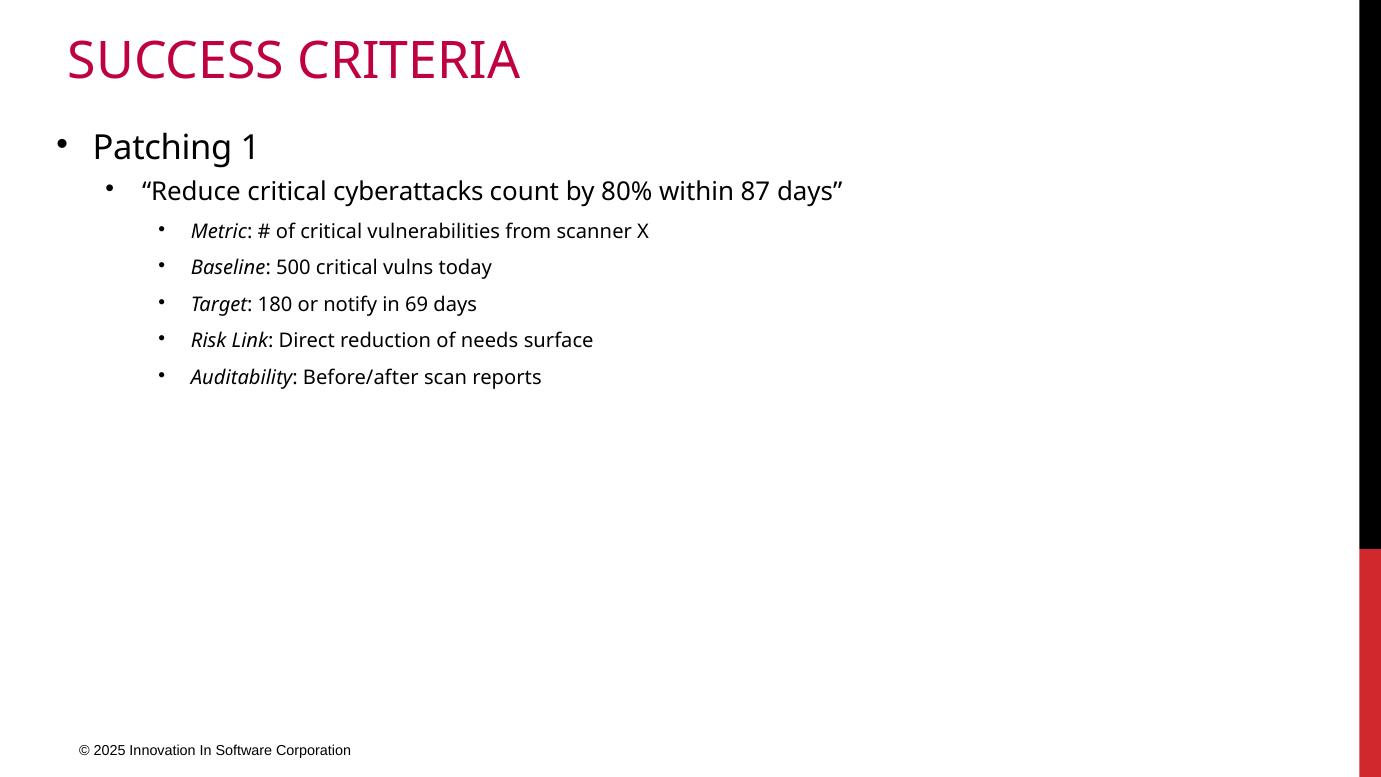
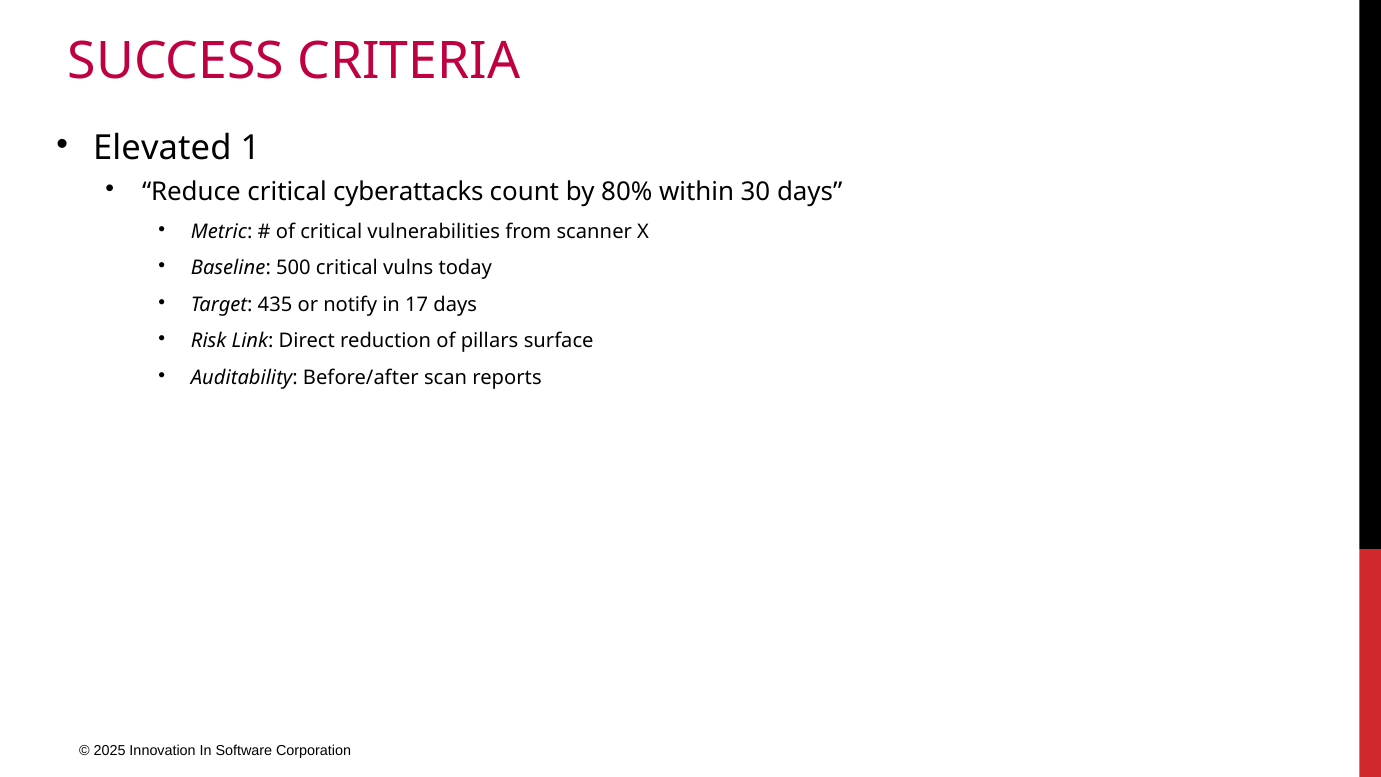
Patching: Patching -> Elevated (162, 148)
87: 87 -> 30 (755, 192)
180: 180 -> 435 (275, 304)
69: 69 -> 17 (417, 304)
needs: needs -> pillars (490, 341)
